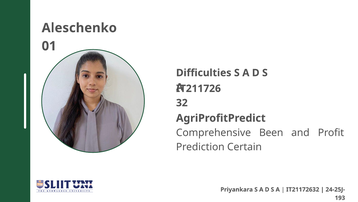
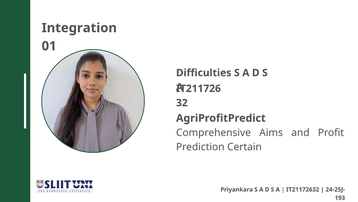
Aleschenko: Aleschenko -> Integration (79, 28)
Been: Been -> Aims (271, 132)
